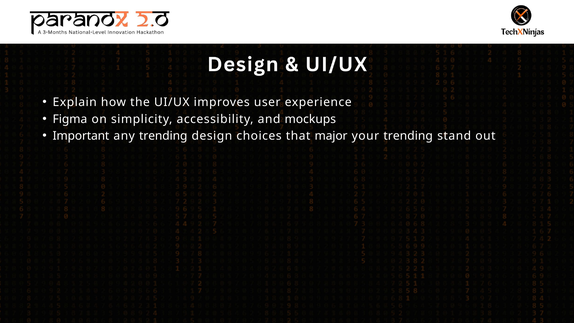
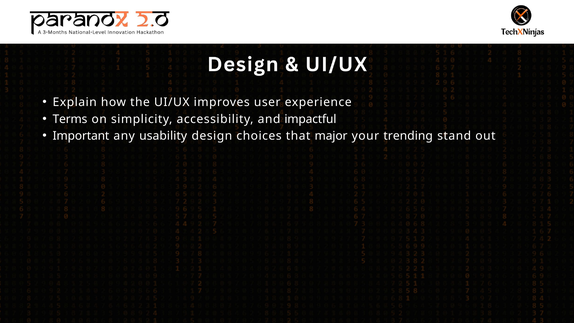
Figma: Figma -> Terms (70, 119)
mockups: mockups -> impactful (310, 119)
any trending: trending -> usability (163, 136)
